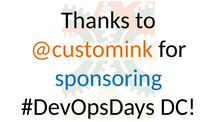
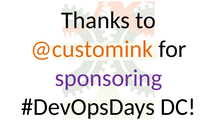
sponsoring colour: blue -> purple (108, 78)
